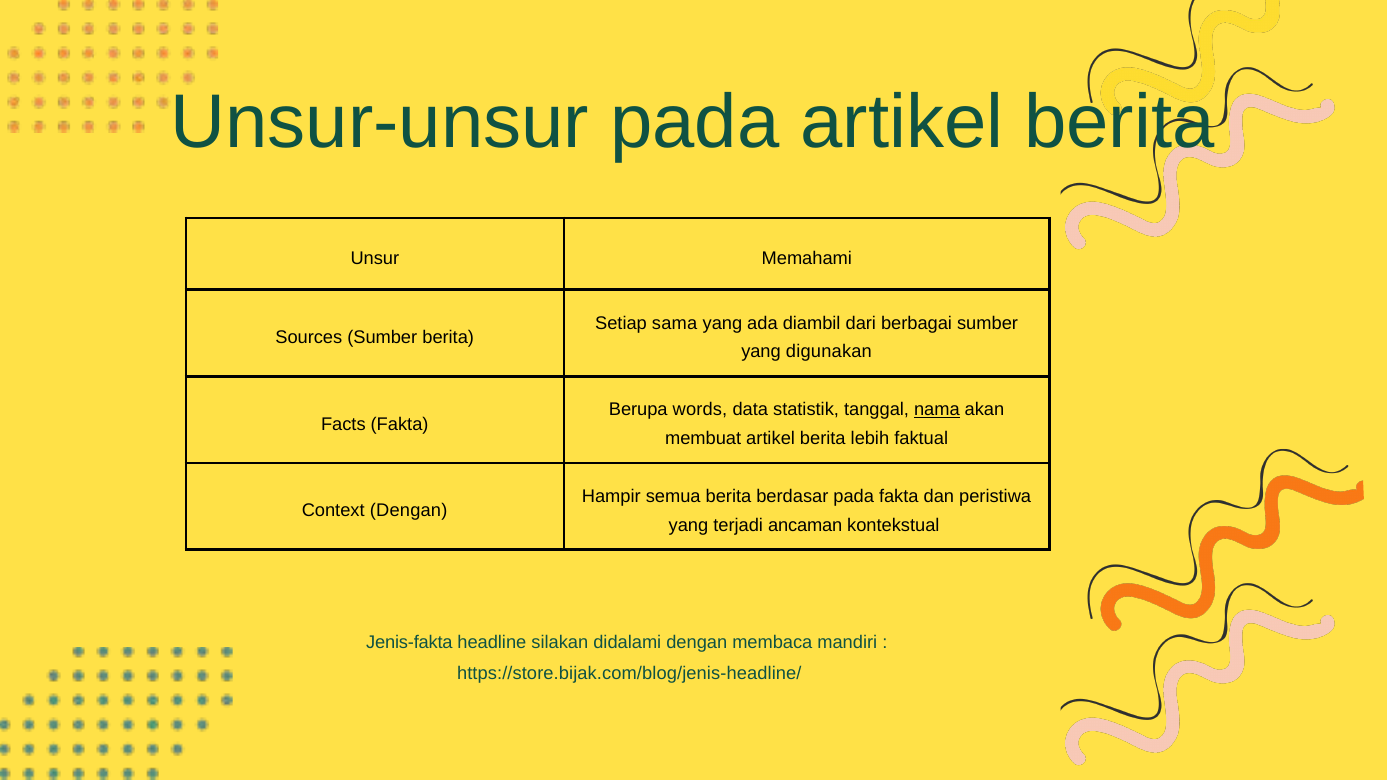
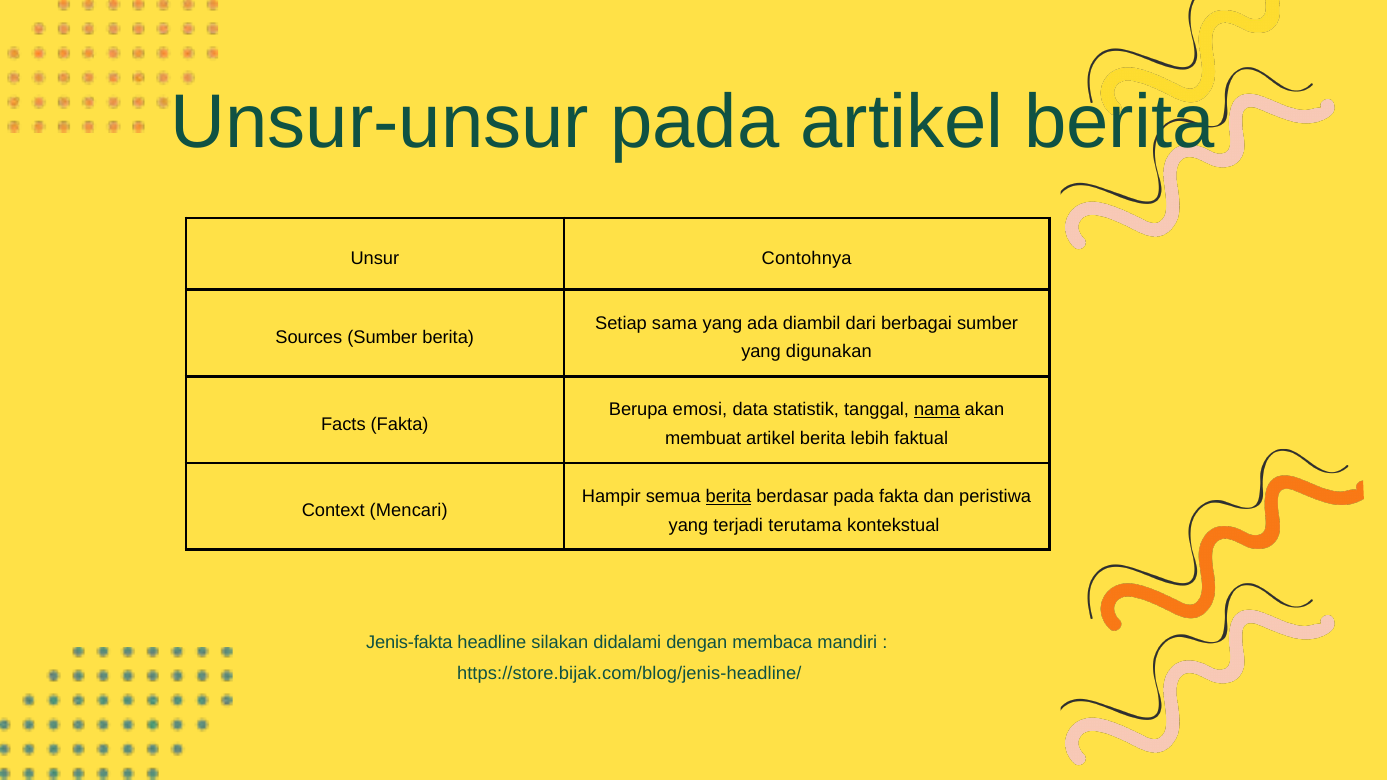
Memahami: Memahami -> Contohnya (807, 258)
words: words -> emosi (700, 410)
berita underline: none -> present (728, 497)
Context Dengan: Dengan -> Mencari (409, 511)
ancaman: ancaman -> terutama (805, 525)
